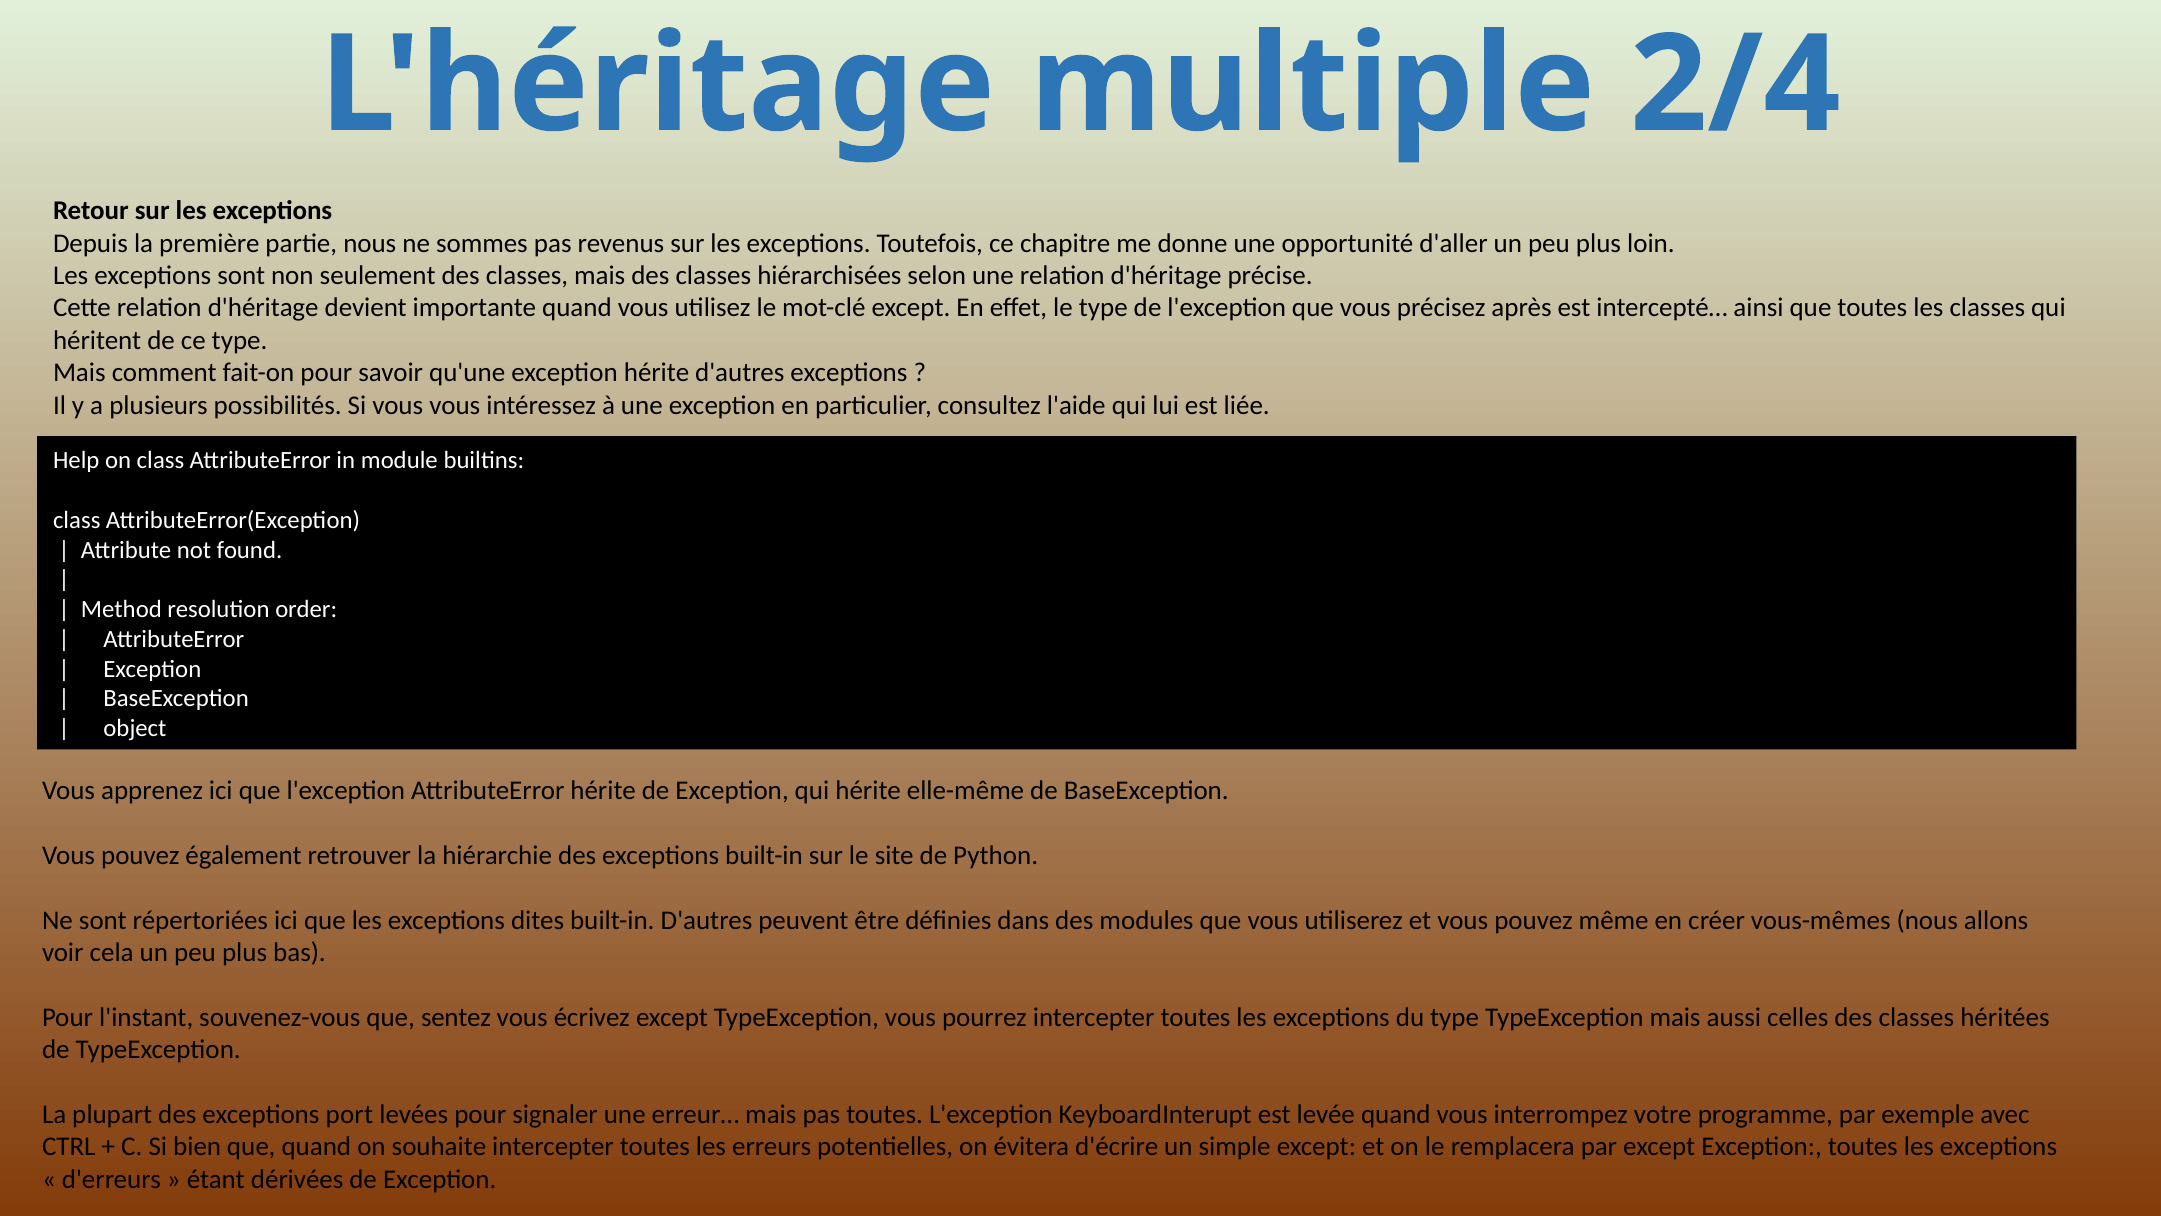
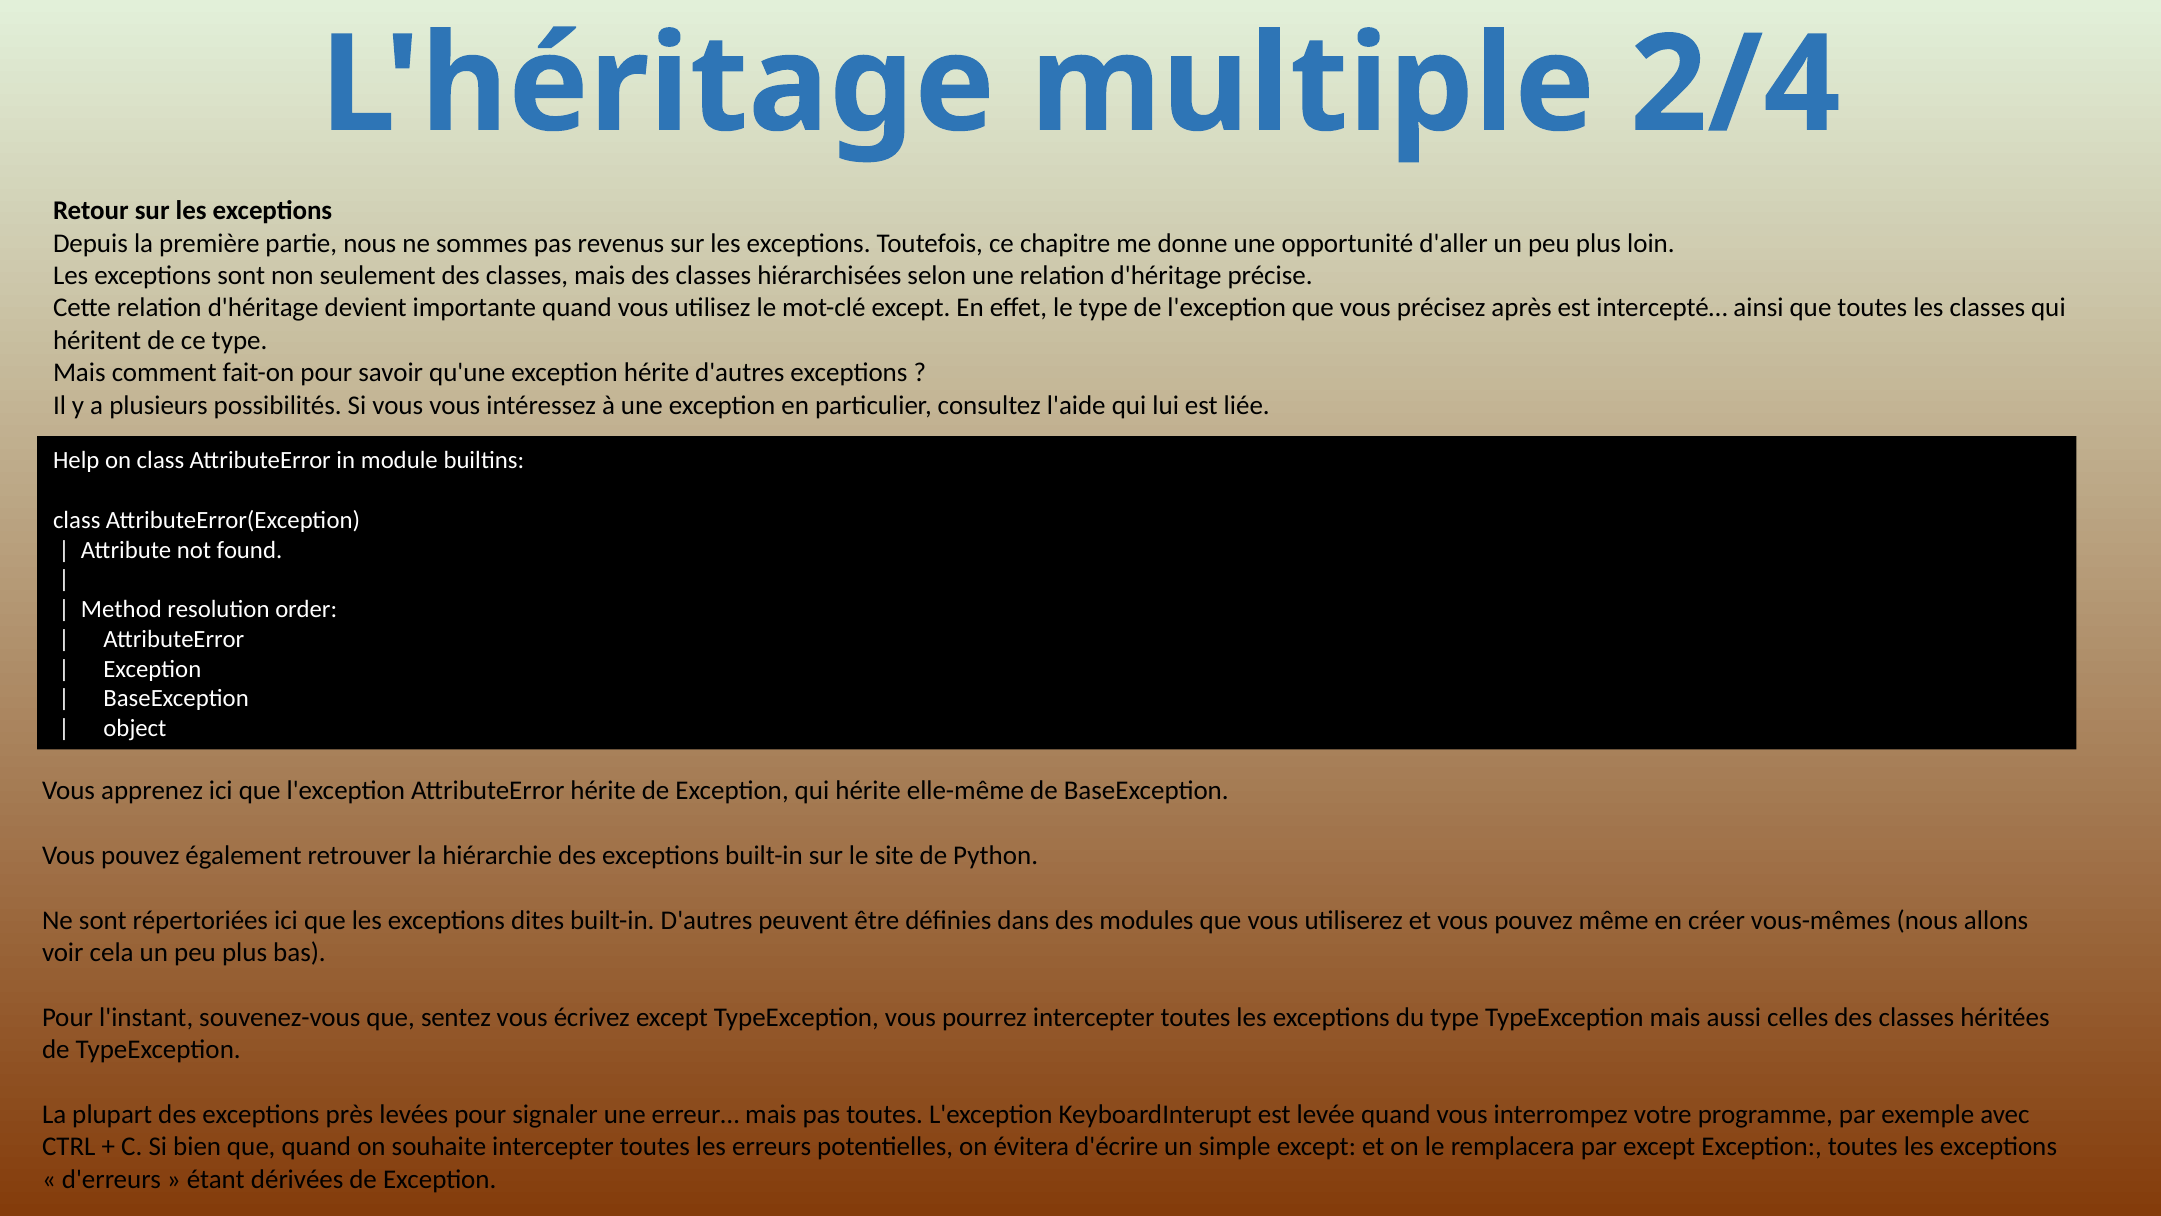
port: port -> près (349, 1114)
